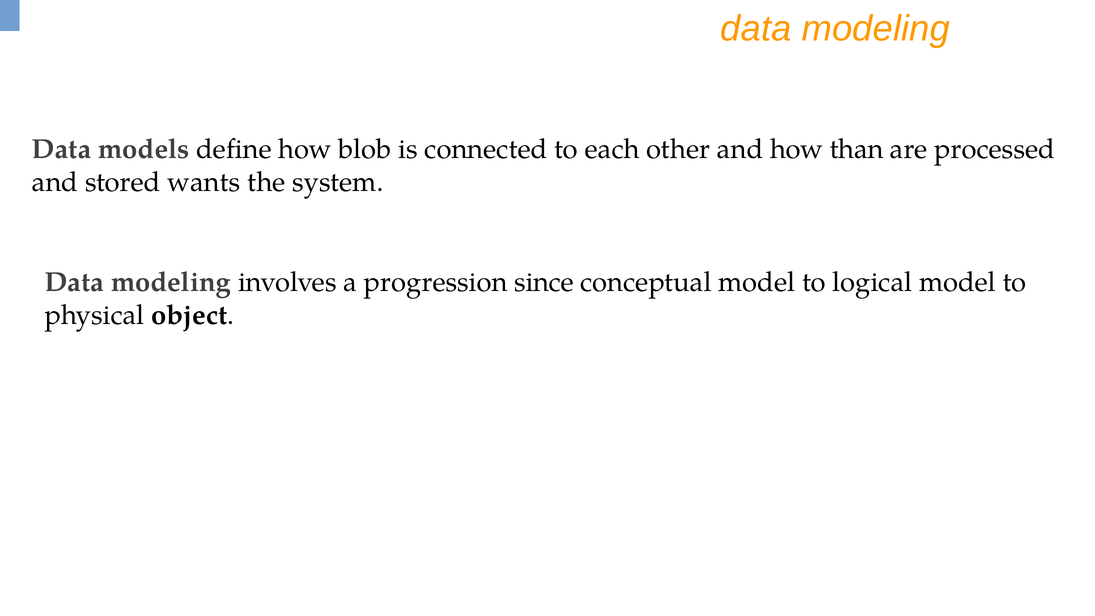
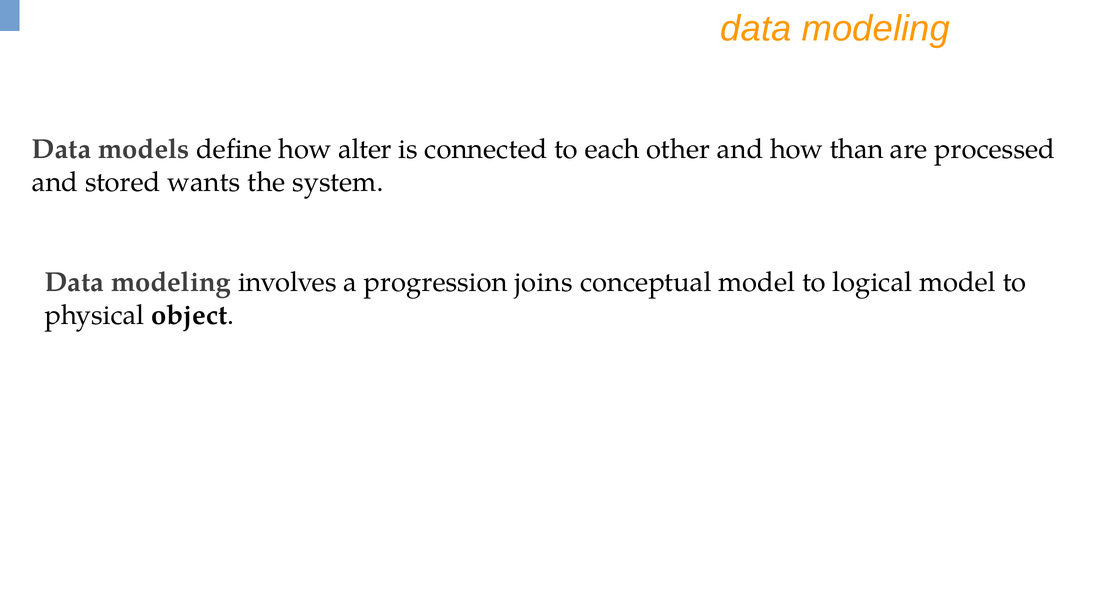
blob: blob -> alter (365, 149)
since: since -> joins (544, 282)
